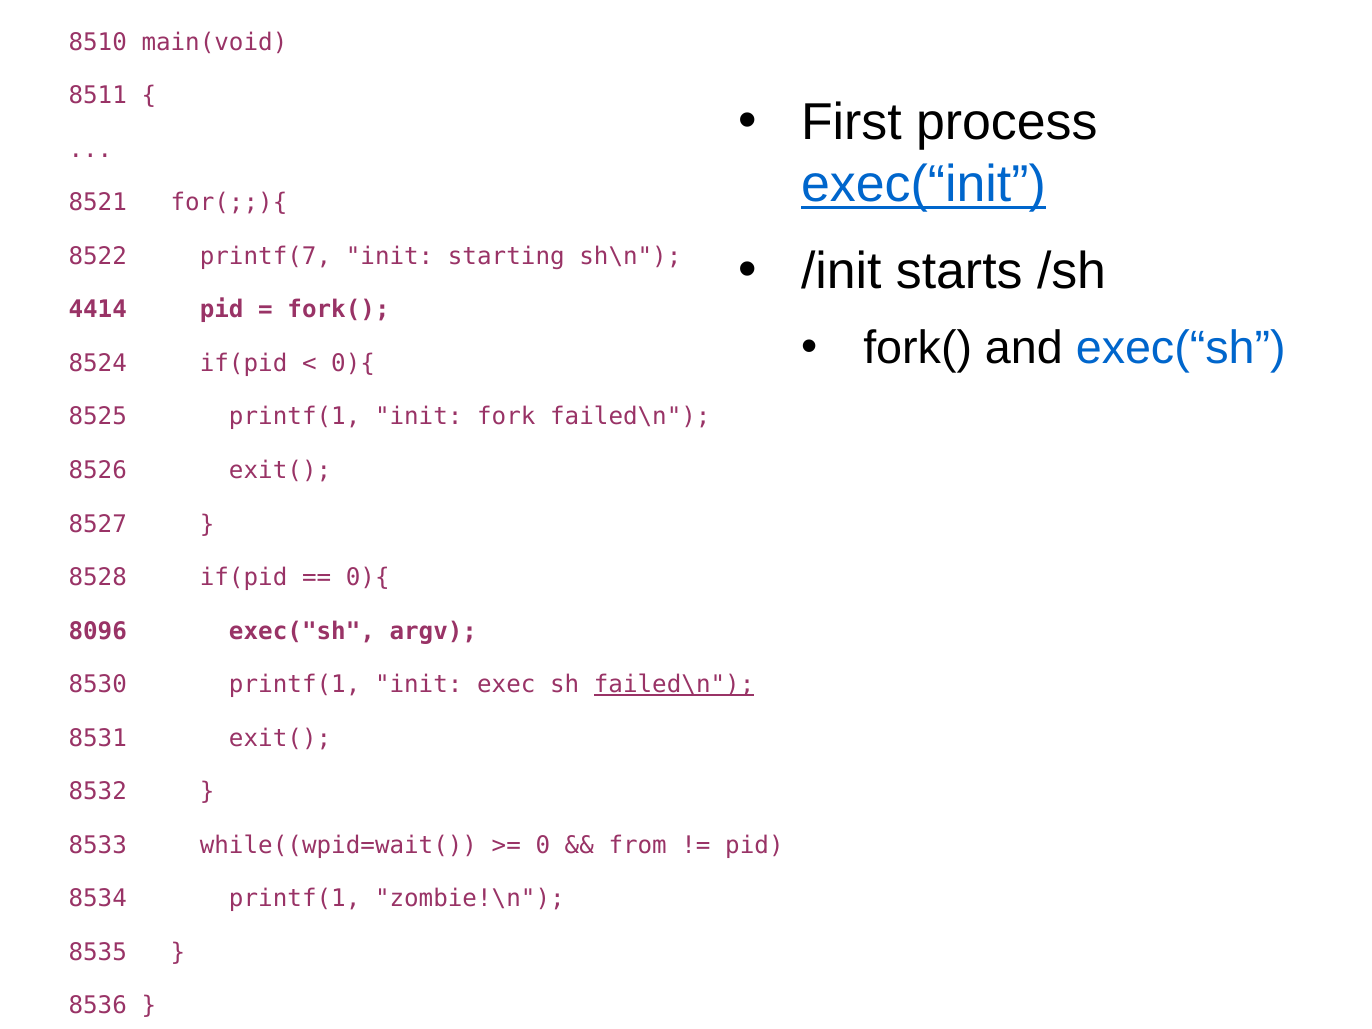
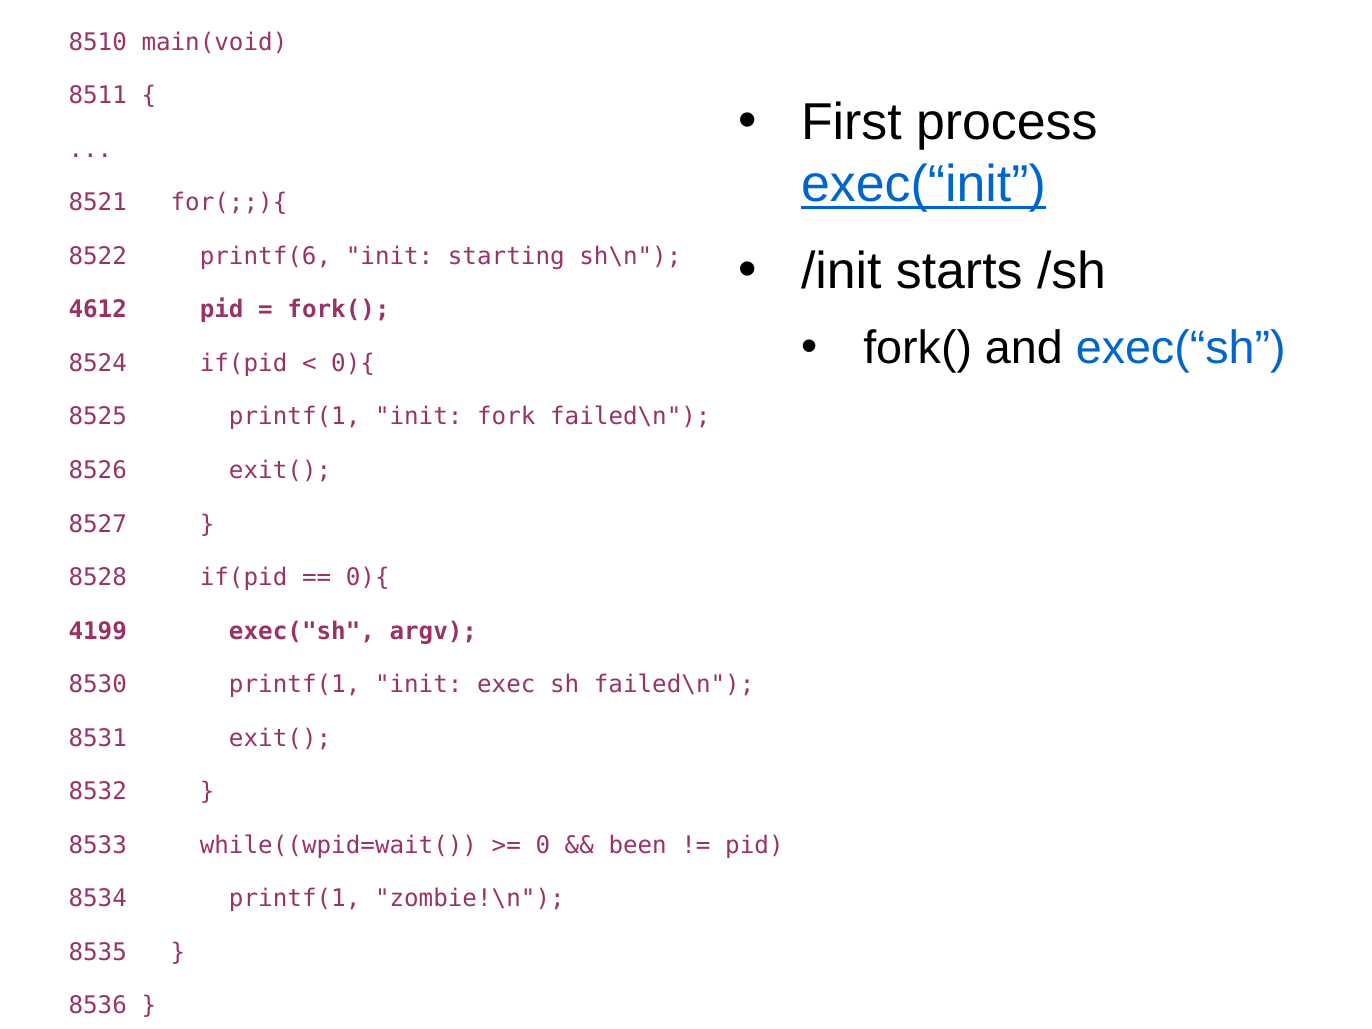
printf(7: printf(7 -> printf(6 (265, 256)
4414: 4414 -> 4612 (98, 310)
8096: 8096 -> 4199 (98, 631)
failed\n underline: present -> none (674, 684)
from: from -> been (638, 845)
